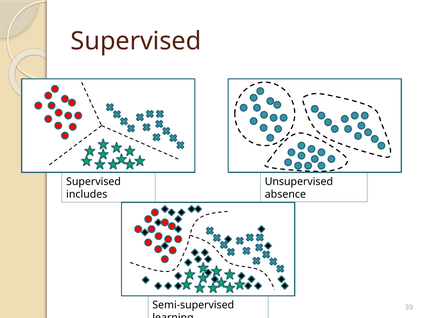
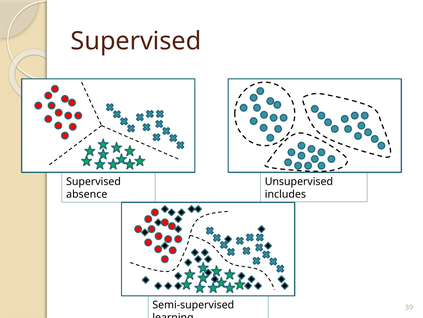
absence: absence -> includes (285, 194)
includes: includes -> absence (87, 194)
